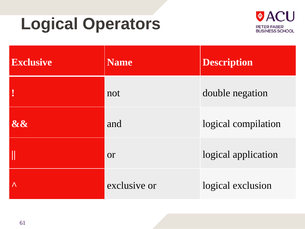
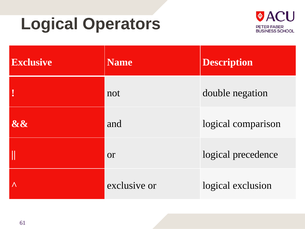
compilation: compilation -> comparison (257, 124)
application: application -> precedence (255, 154)
